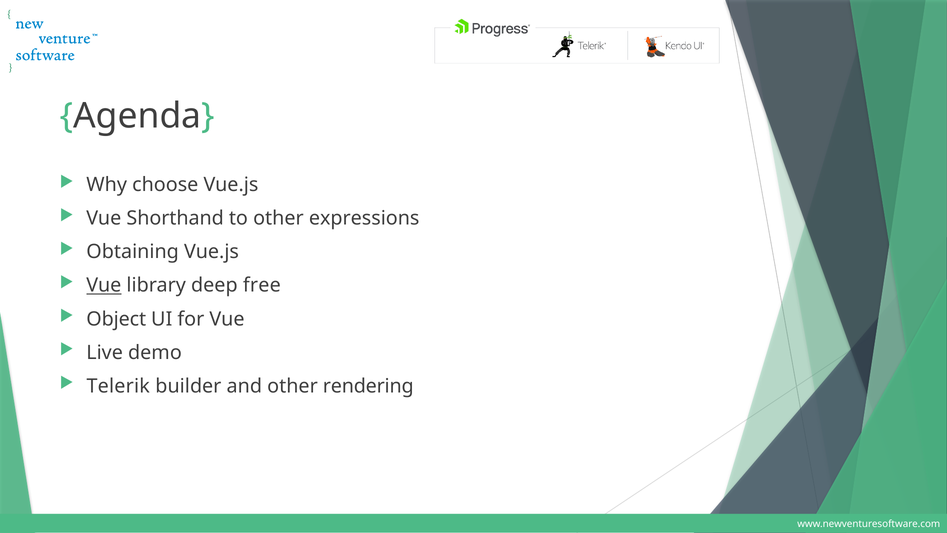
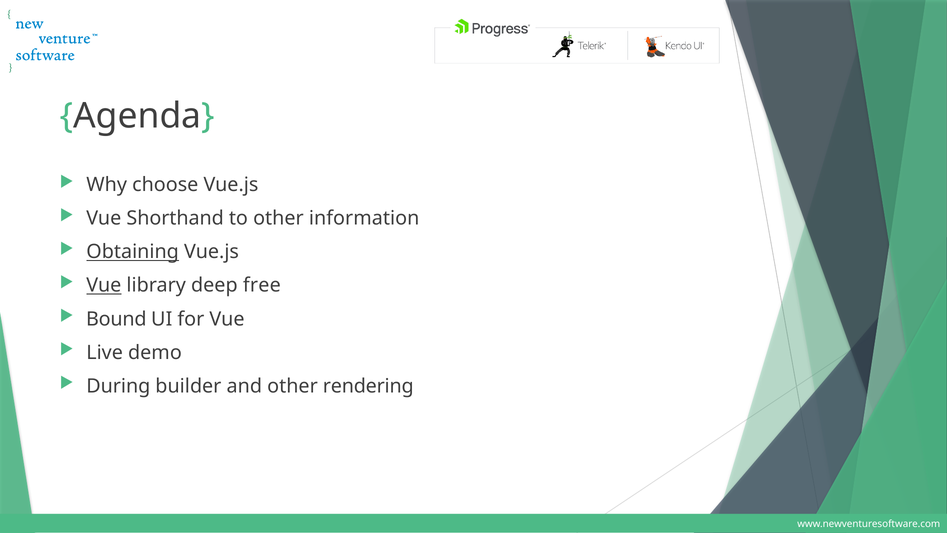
expressions: expressions -> information (364, 218)
Obtaining underline: none -> present (133, 252)
Object: Object -> Bound (116, 319)
Telerik: Telerik -> During (118, 386)
